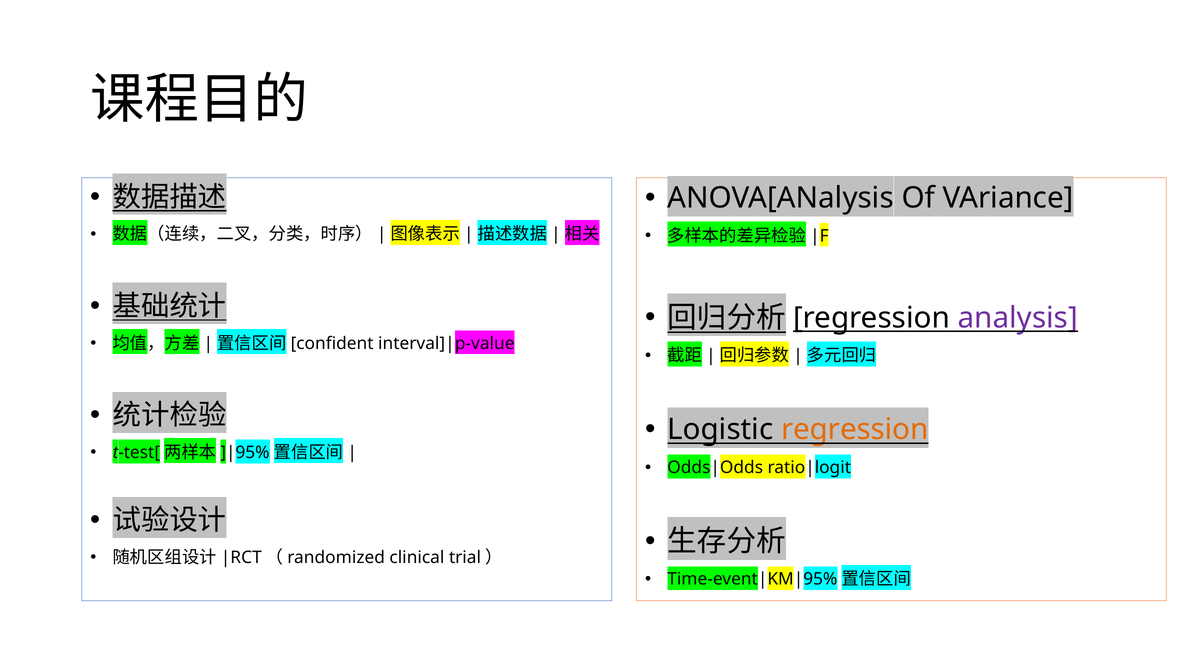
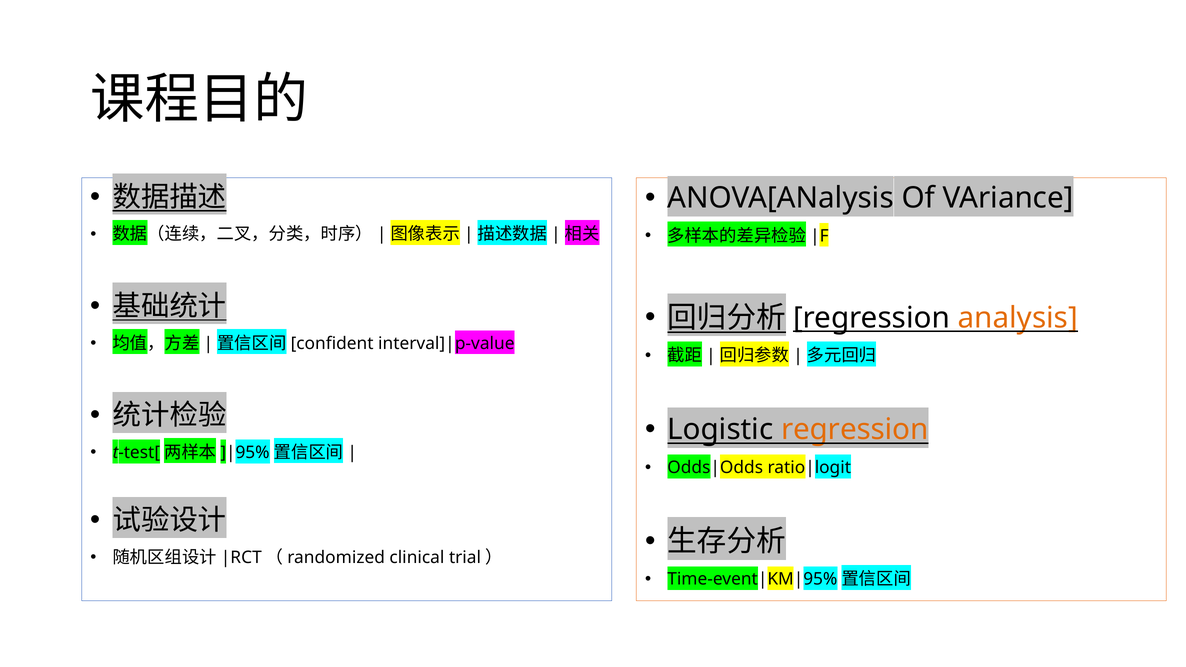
analysis colour: purple -> orange (1018, 318)
